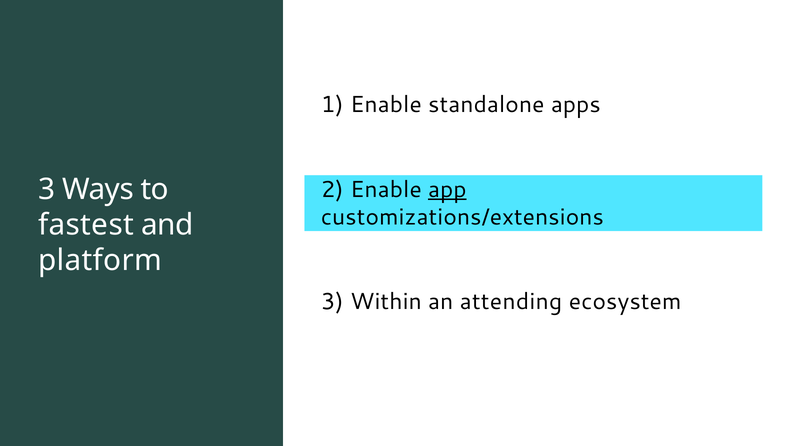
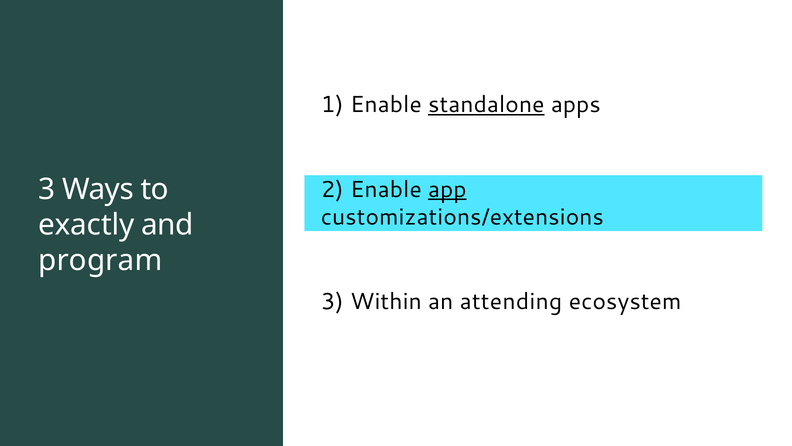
standalone underline: none -> present (486, 105)
fastest: fastest -> exactly (86, 225)
platform: platform -> program (100, 260)
